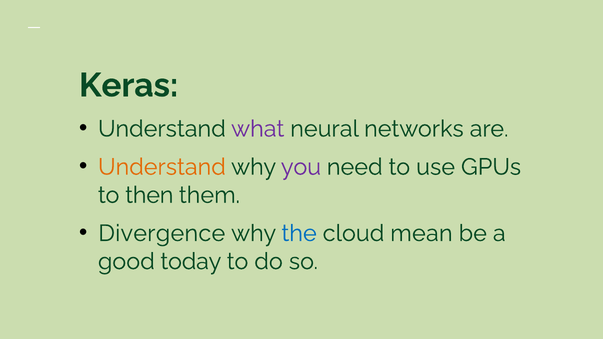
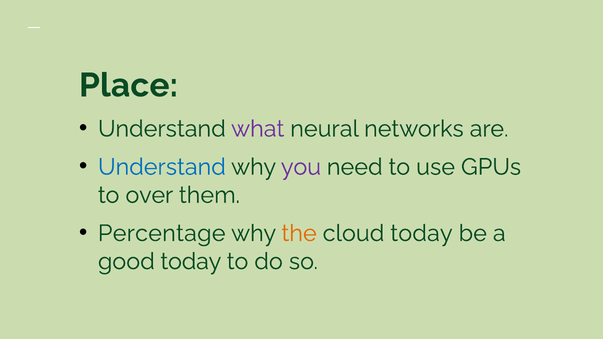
Keras: Keras -> Place (129, 85)
Understand colour: orange -> blue (162, 167)
then: then -> over (149, 195)
Divergence: Divergence -> Percentage (162, 233)
the colour: blue -> orange (299, 233)
cloud mean: mean -> today (421, 233)
